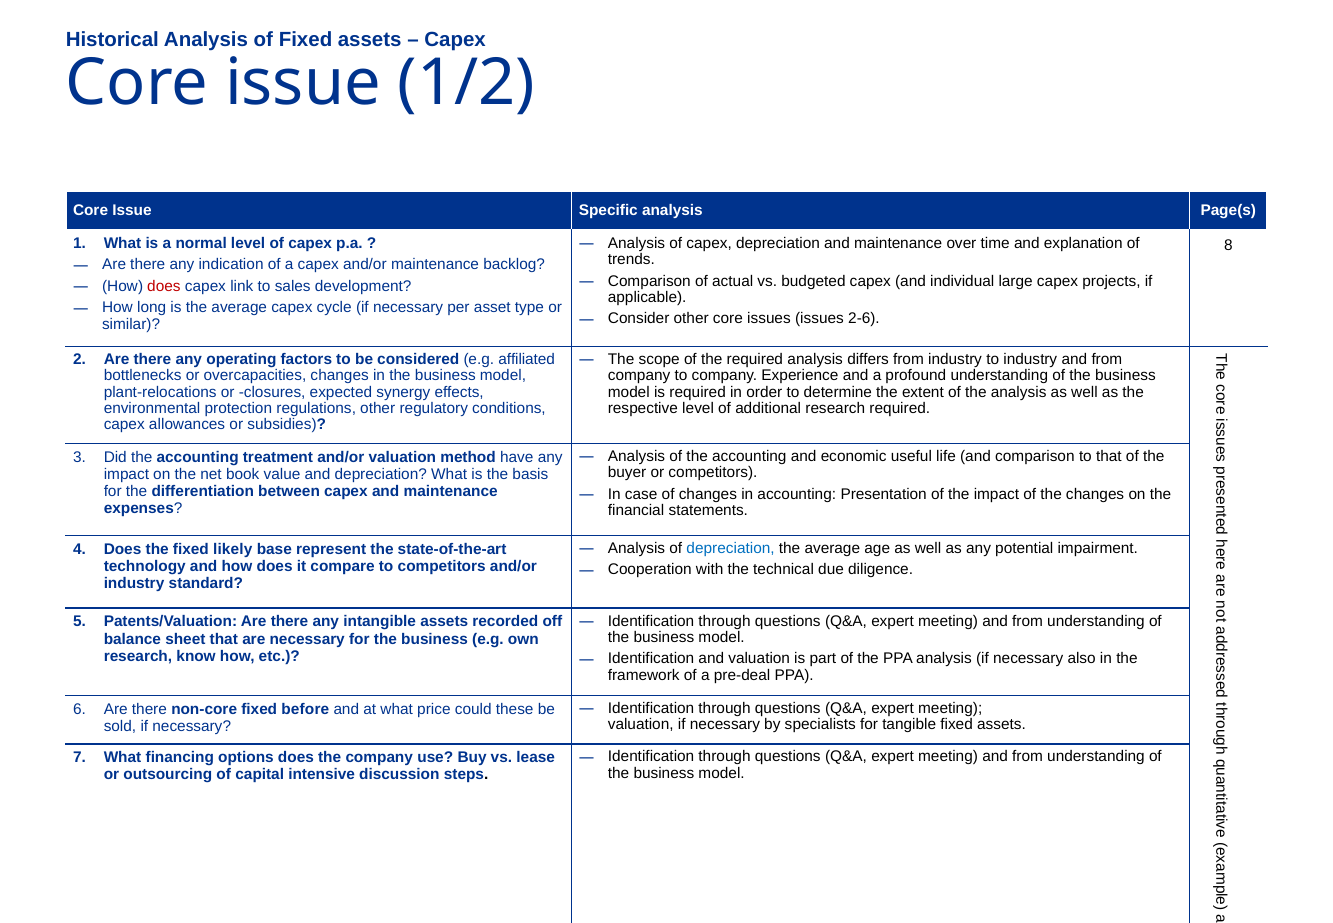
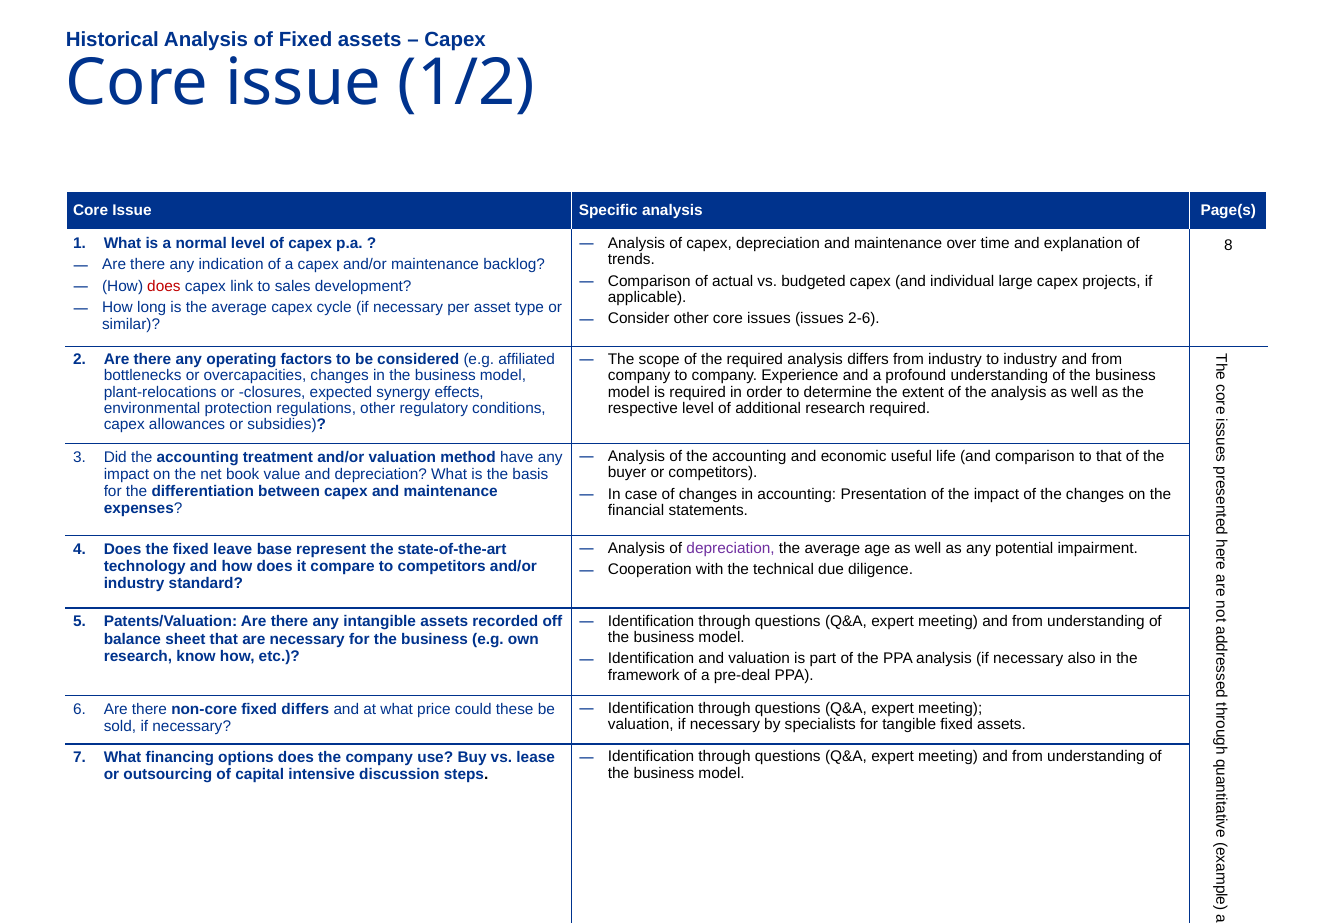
likely: likely -> leave (233, 549)
depreciation colour: blue -> purple (731, 548)
fixed before: before -> differs (305, 709)
